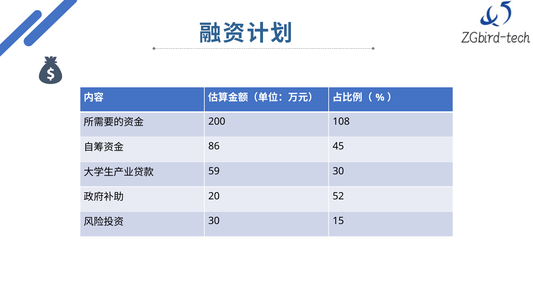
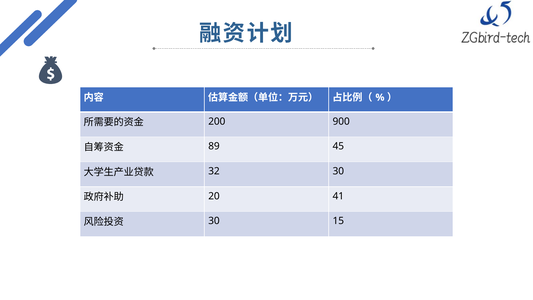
108: 108 -> 900 (341, 121)
86: 86 -> 89 (214, 146)
59: 59 -> 32 (214, 171)
52: 52 -> 41 (338, 196)
